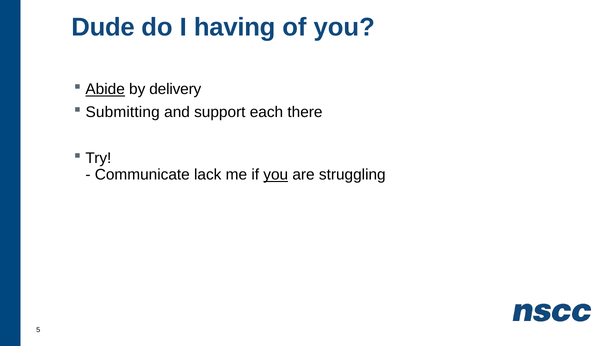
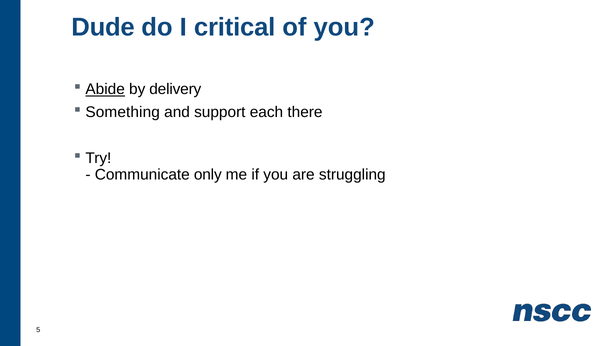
having: having -> critical (235, 27)
Submitting: Submitting -> Something (123, 112)
lack: lack -> only (208, 175)
you underline: present -> none (276, 175)
